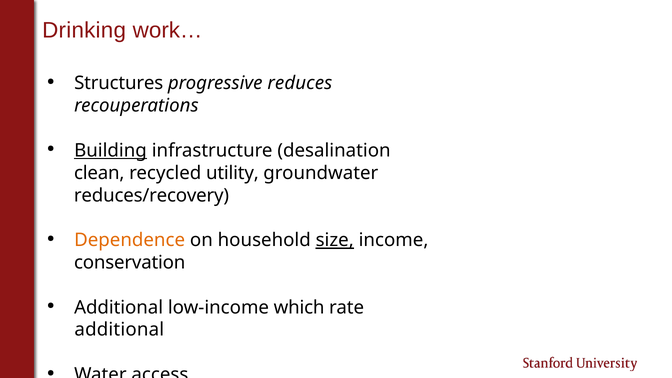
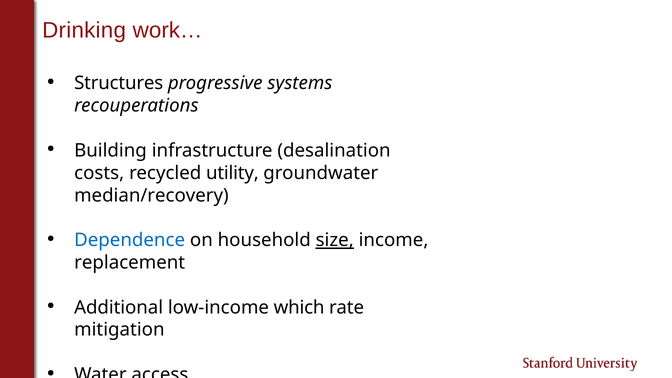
reduces: reduces -> systems (300, 83)
Building underline: present -> none (110, 151)
clean: clean -> costs (99, 173)
reduces/recovery: reduces/recovery -> median/recovery (151, 195)
Dependence colour: orange -> blue (130, 240)
conservation: conservation -> replacement (130, 263)
additional: additional -> mitigation (119, 330)
